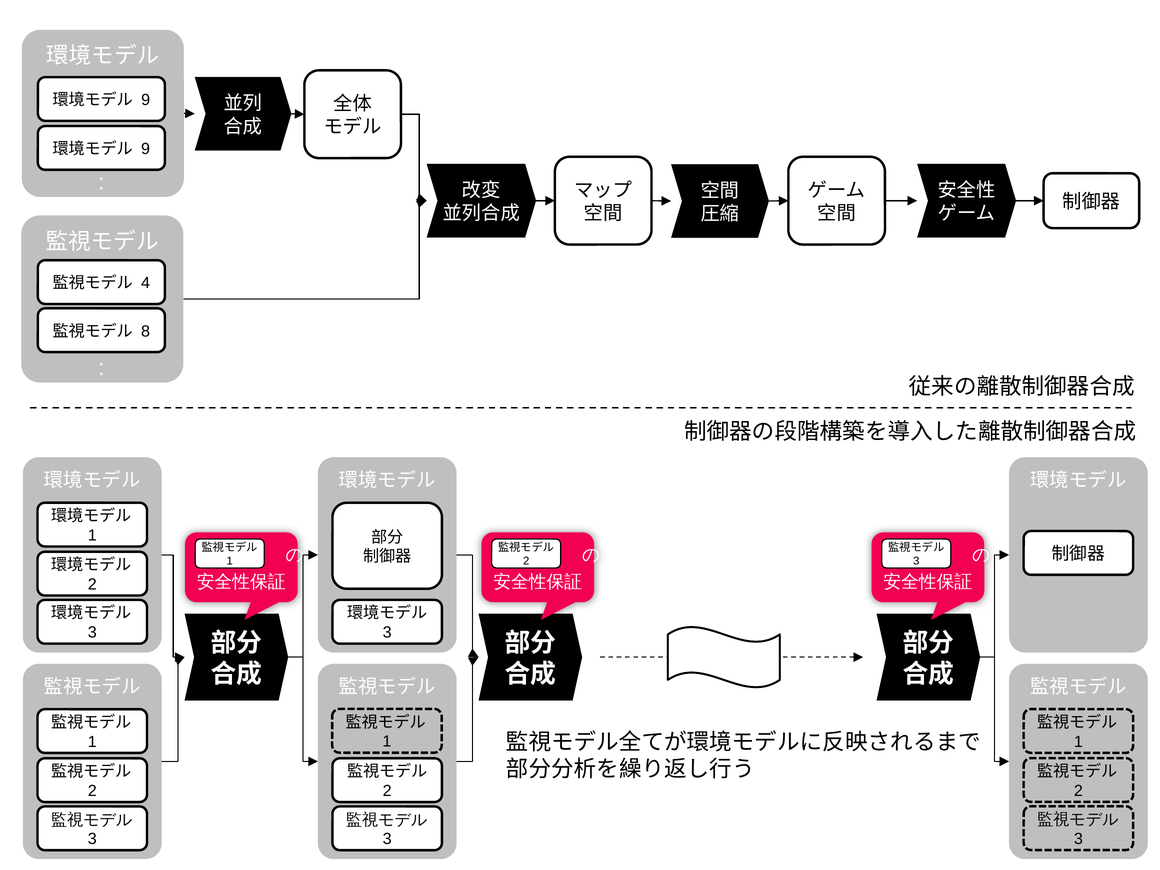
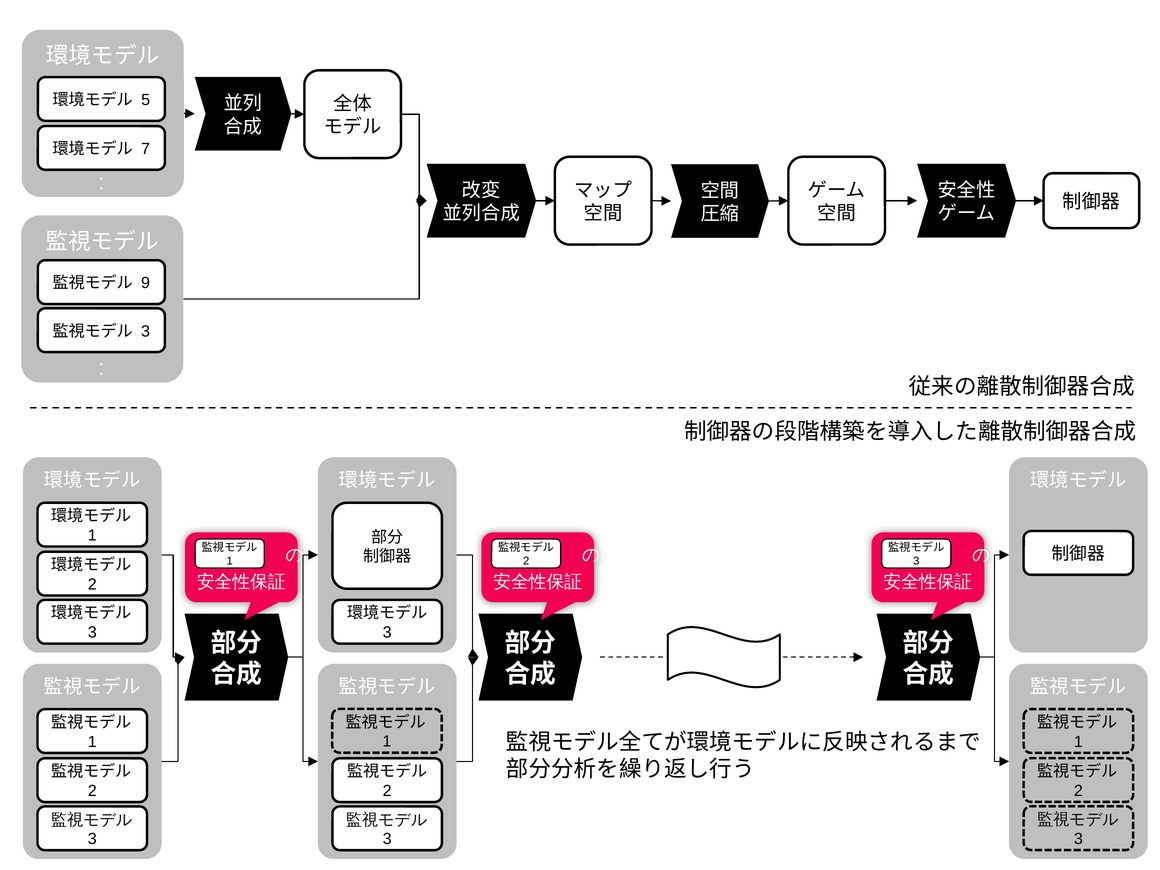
9: 9 -> 5 (146, 100)
9: 9 -> 7 (146, 149)
4: 4 -> 9 (146, 283)
8: 8 -> 3 (146, 331)
